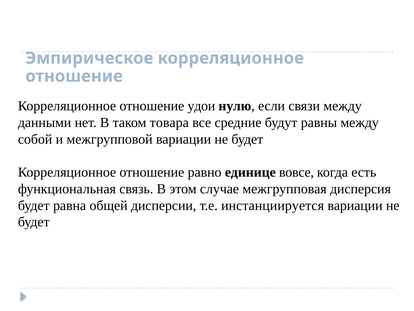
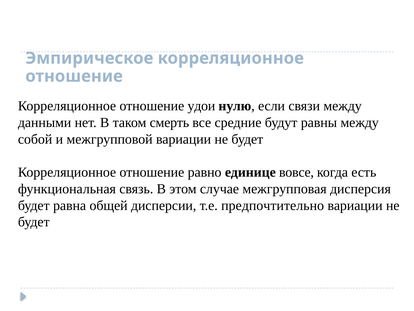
товара: товара -> смерть (169, 122)
инстанциируется: инстанциируется -> предпочтительно (273, 205)
